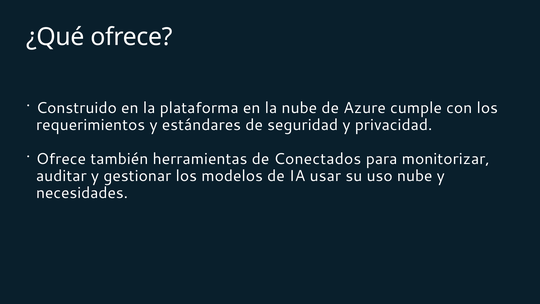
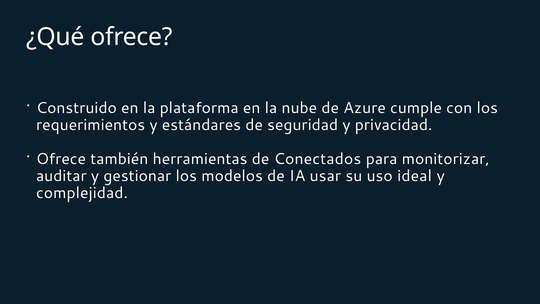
uso nube: nube -> ideal (415, 176)
necesidades: necesidades -> complejidad (82, 193)
